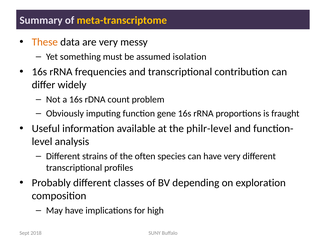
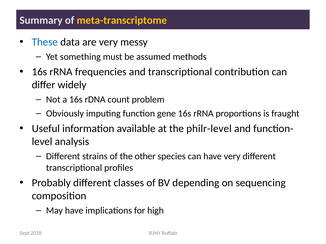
These colour: orange -> blue (45, 42)
isolation: isolation -> methods (190, 57)
often: often -> other (145, 157)
exploration: exploration -> sequencing (261, 183)
